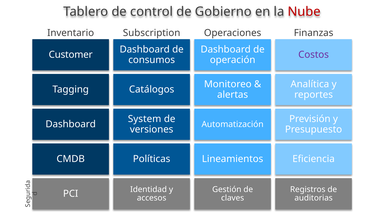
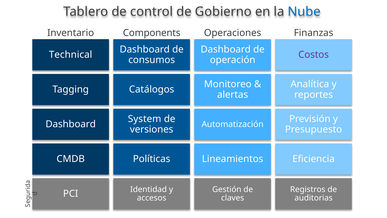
Nube colour: red -> blue (304, 12)
Subscription: Subscription -> Components (152, 33)
Customer: Customer -> Technical (71, 55)
